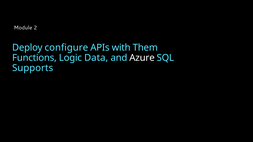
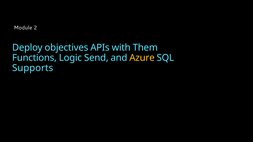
configure: configure -> objectives (66, 48)
Data: Data -> Send (96, 58)
Azure colour: white -> yellow (142, 58)
